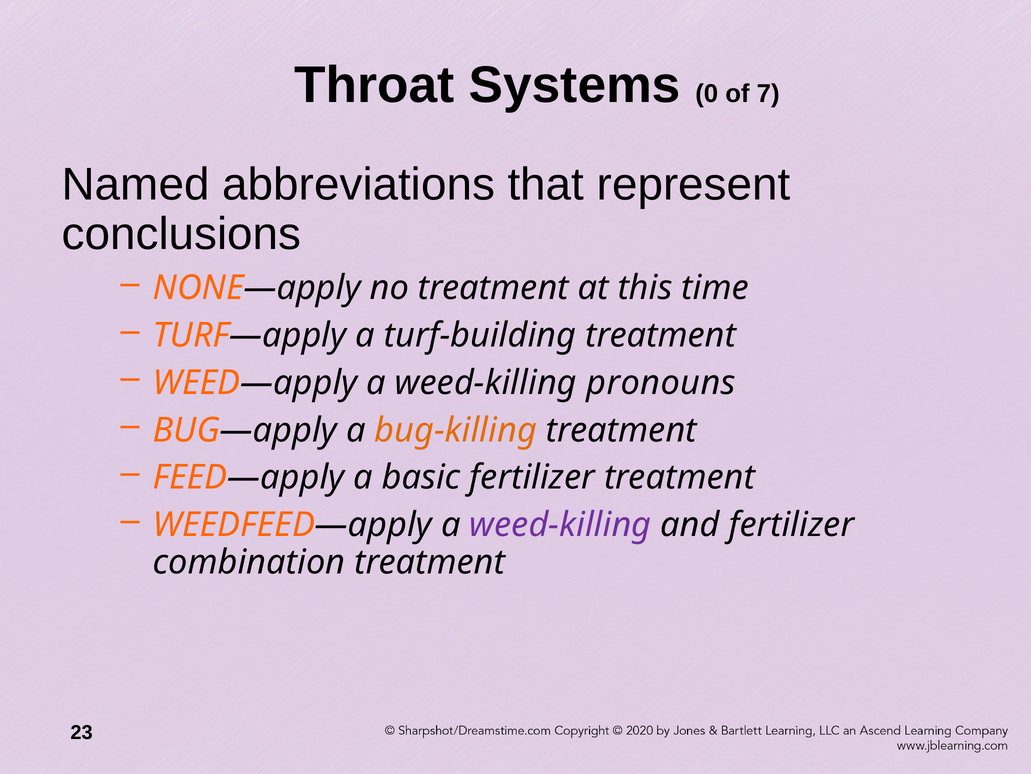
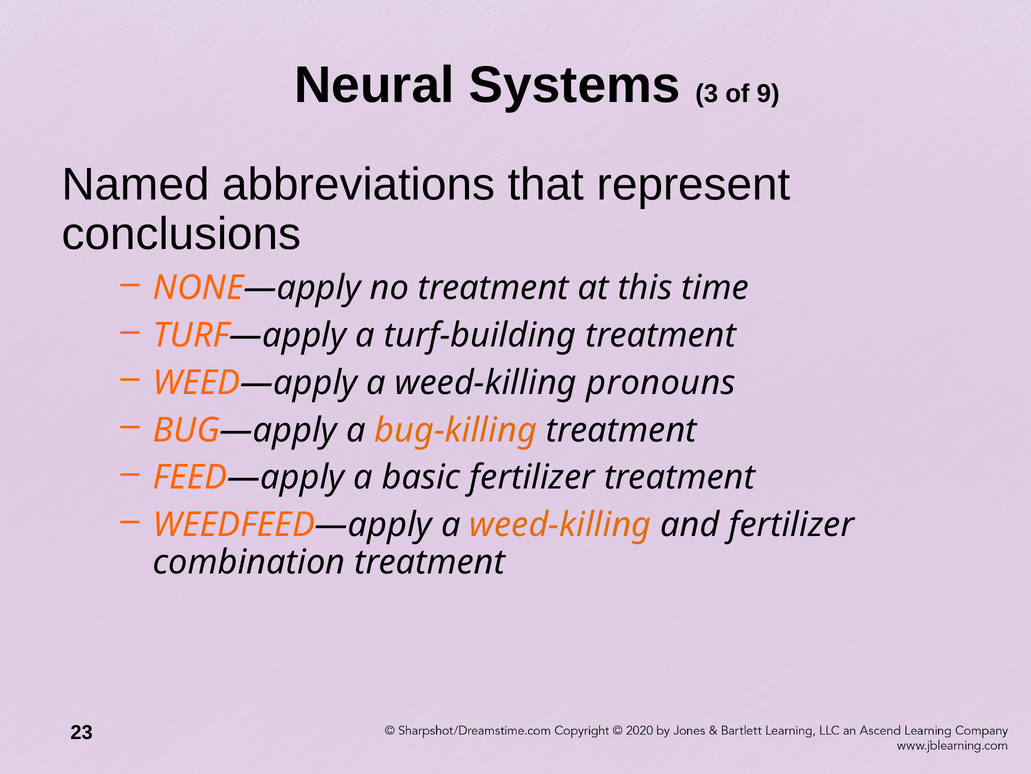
Throat: Throat -> Neural (374, 85)
0: 0 -> 3 (707, 94)
7: 7 -> 9 (768, 94)
weed-killing colour: purple -> orange (560, 525)
